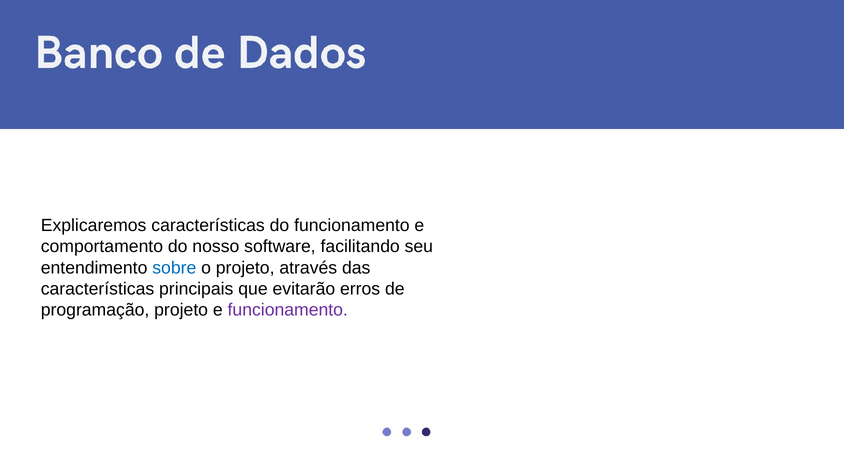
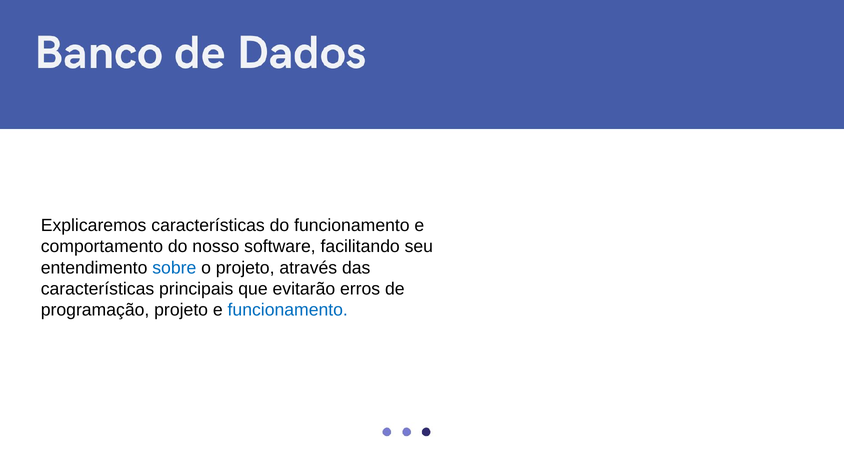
funcionamento colour: purple -> blue (288, 310)
